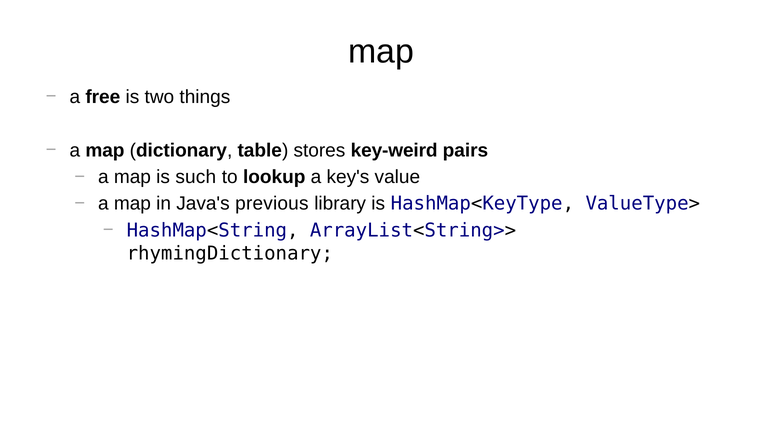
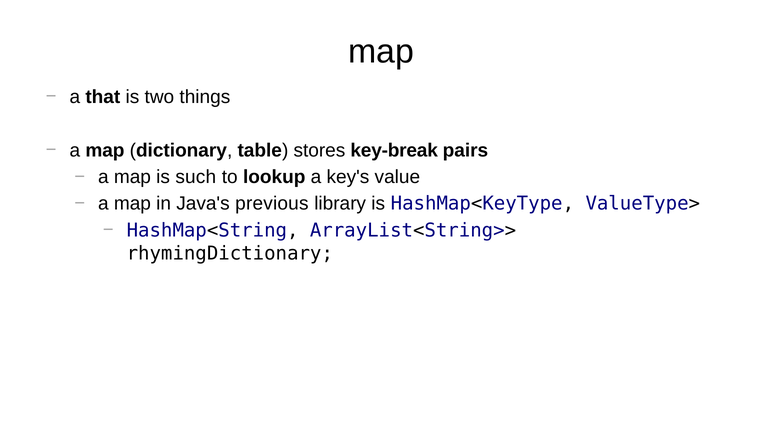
free: free -> that (103, 97)
key-weird: key-weird -> key-break (394, 150)
